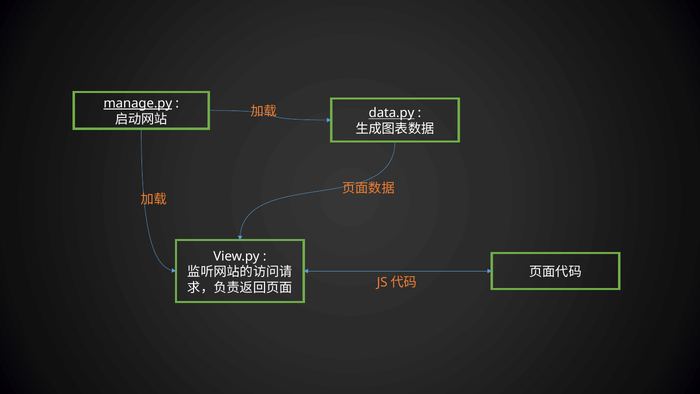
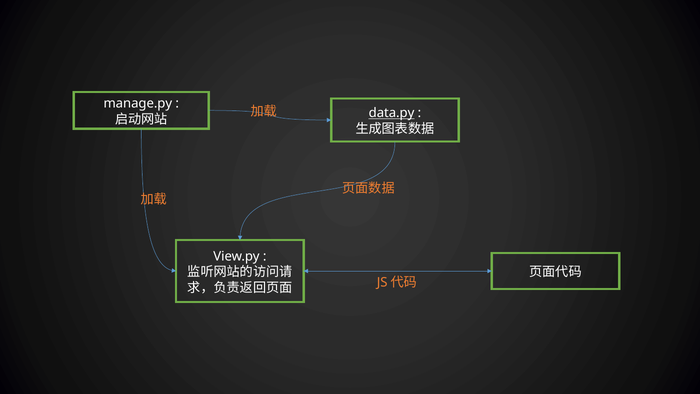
manage.py underline: present -> none (138, 103)
